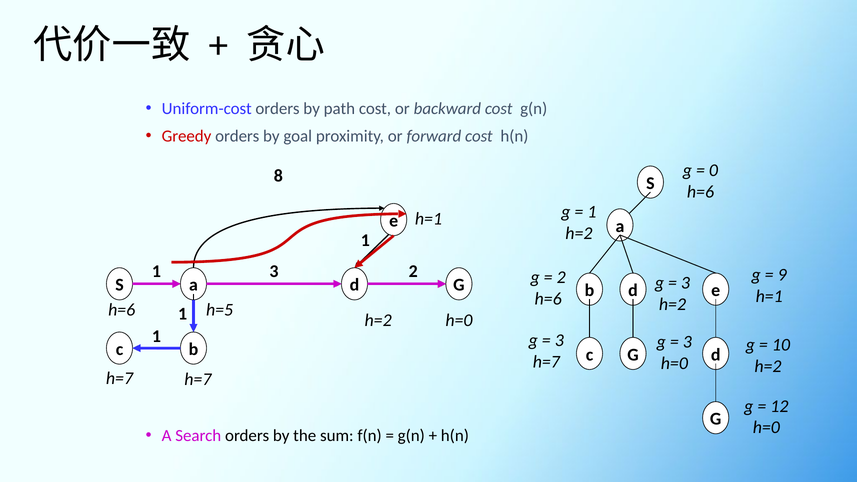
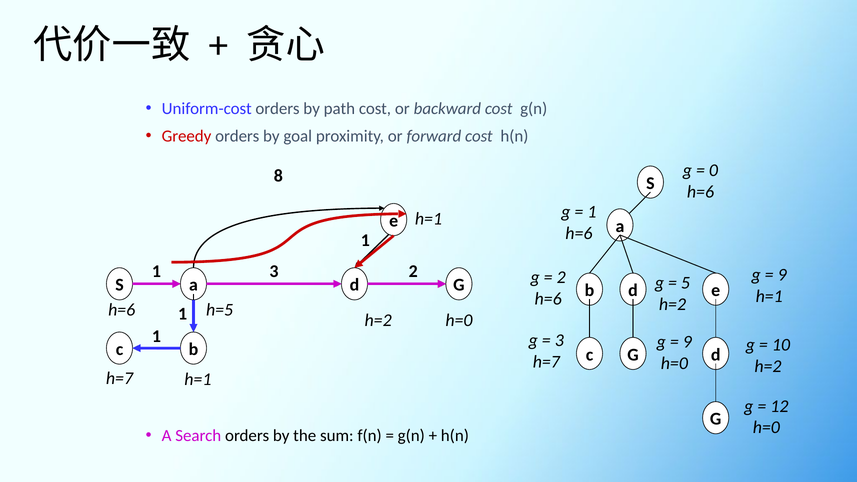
h=2: h=2 -> h=6 (579, 233)
3: 3 -> 5 (686, 283)
3: 3 -> 9 (687, 342)
h=7: h=7 -> h=1 (198, 379)
